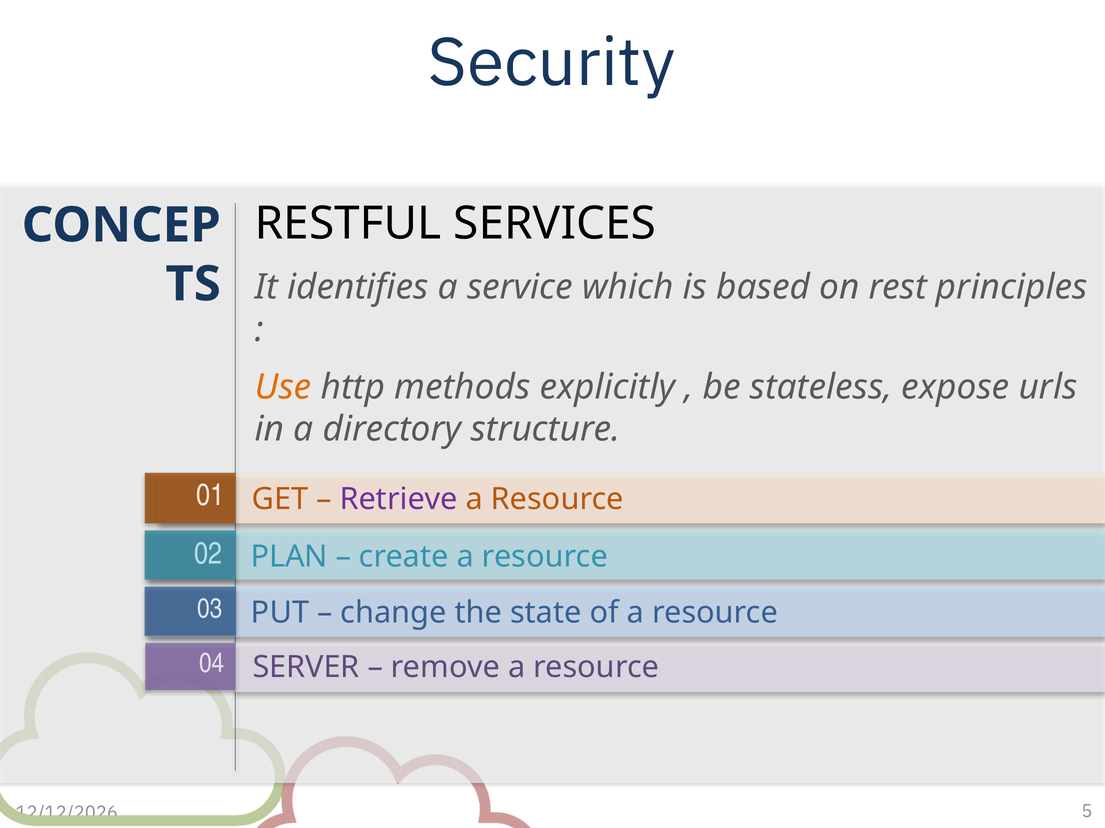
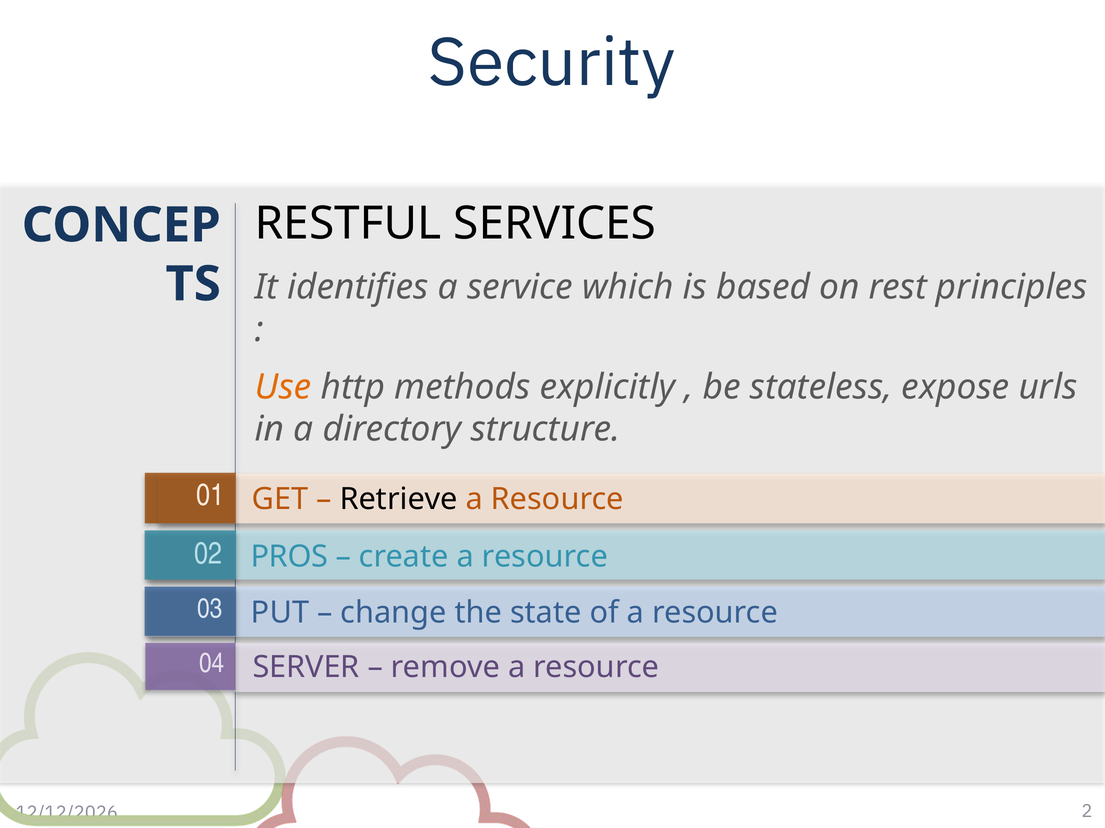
Retrieve colour: purple -> black (399, 500)
PLAN: PLAN -> PROS (289, 557)
5: 5 -> 2 (1087, 812)
